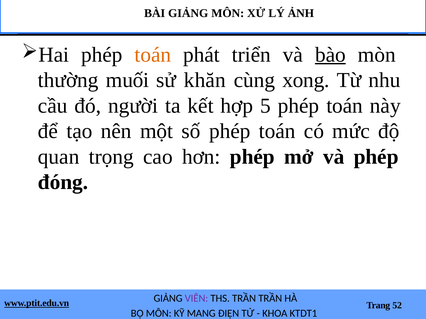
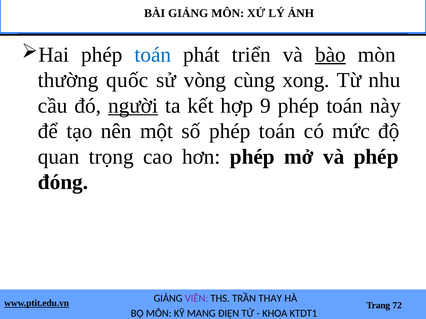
toán colour: orange -> blue (153, 55)
muối: muối -> quốc (127, 80)
khăn: khăn -> vòng (205, 80)
người underline: none -> present (133, 106)
5: 5 -> 9 (266, 106)
TRẦN TRẦN: TRẦN -> THAY (270, 299)
52: 52 -> 72 (397, 306)
